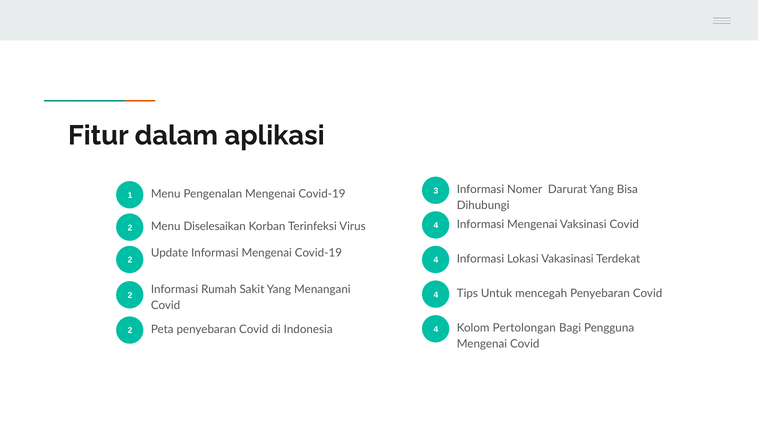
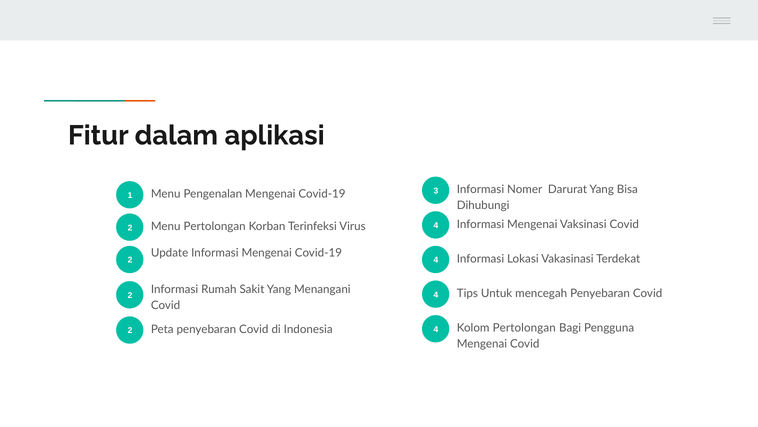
Menu Diselesaikan: Diselesaikan -> Pertolongan (215, 226)
